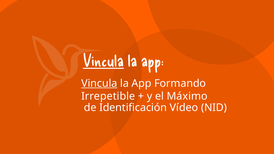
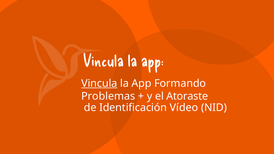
Vincula underline: present -> none (103, 61)
Irrepetible: Irrepetible -> Problemas (108, 96)
Máximo: Máximo -> Atoraste (187, 96)
